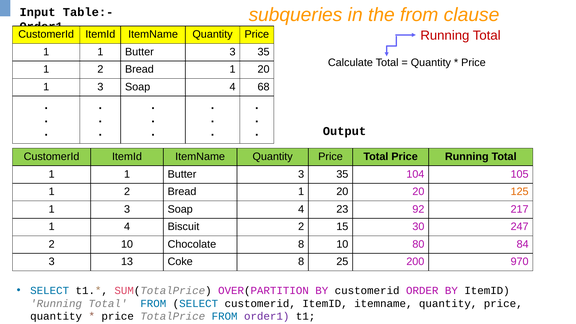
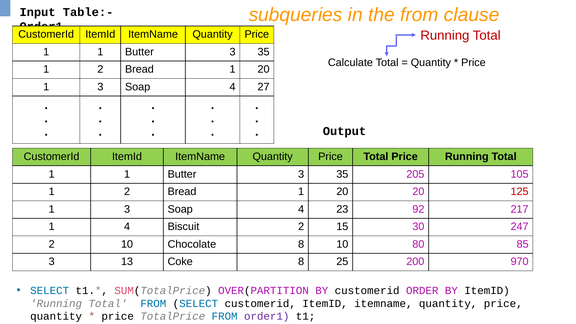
68: 68 -> 27 (264, 87)
104: 104 -> 205 (415, 174)
125 colour: orange -> red (520, 192)
84: 84 -> 85 (523, 244)
